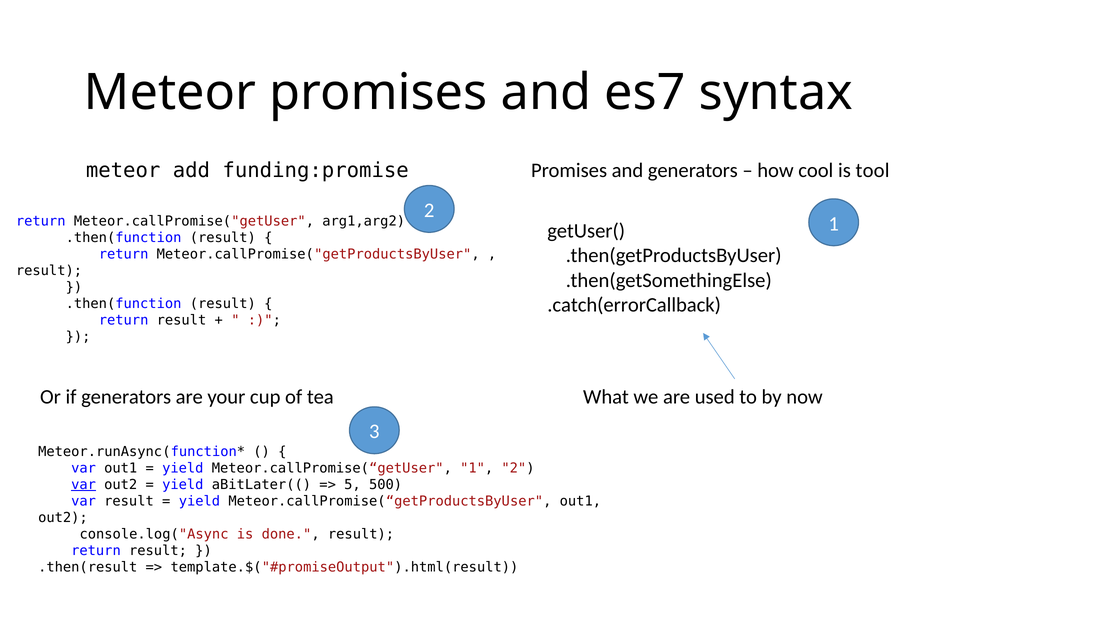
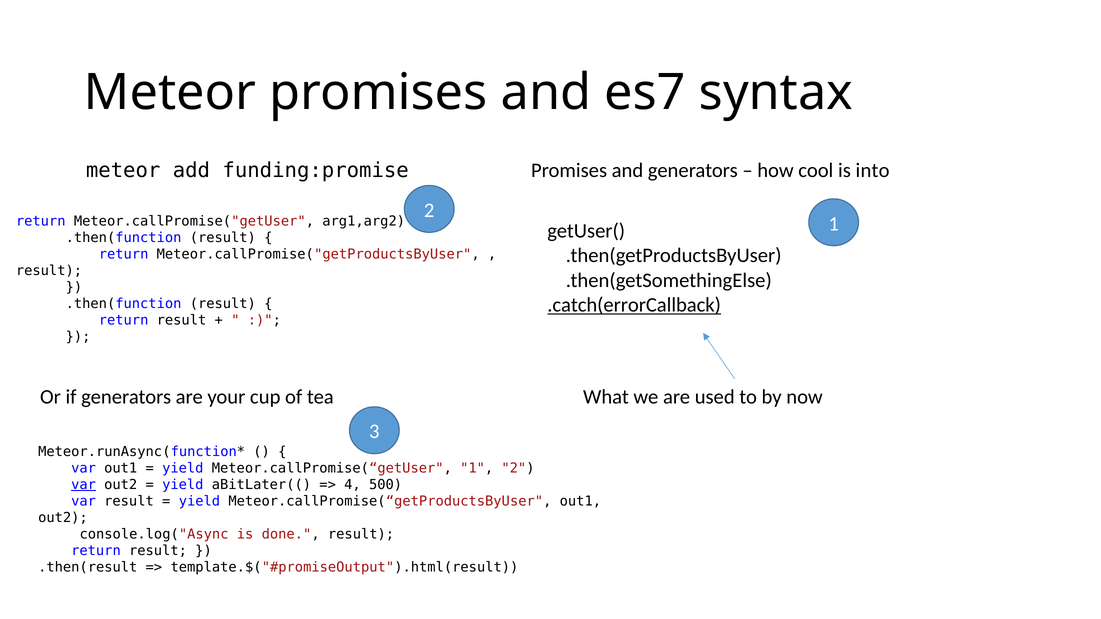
tool: tool -> into (873, 171)
.catch(errorCallback underline: none -> present (634, 305)
5: 5 -> 4 (352, 485)
